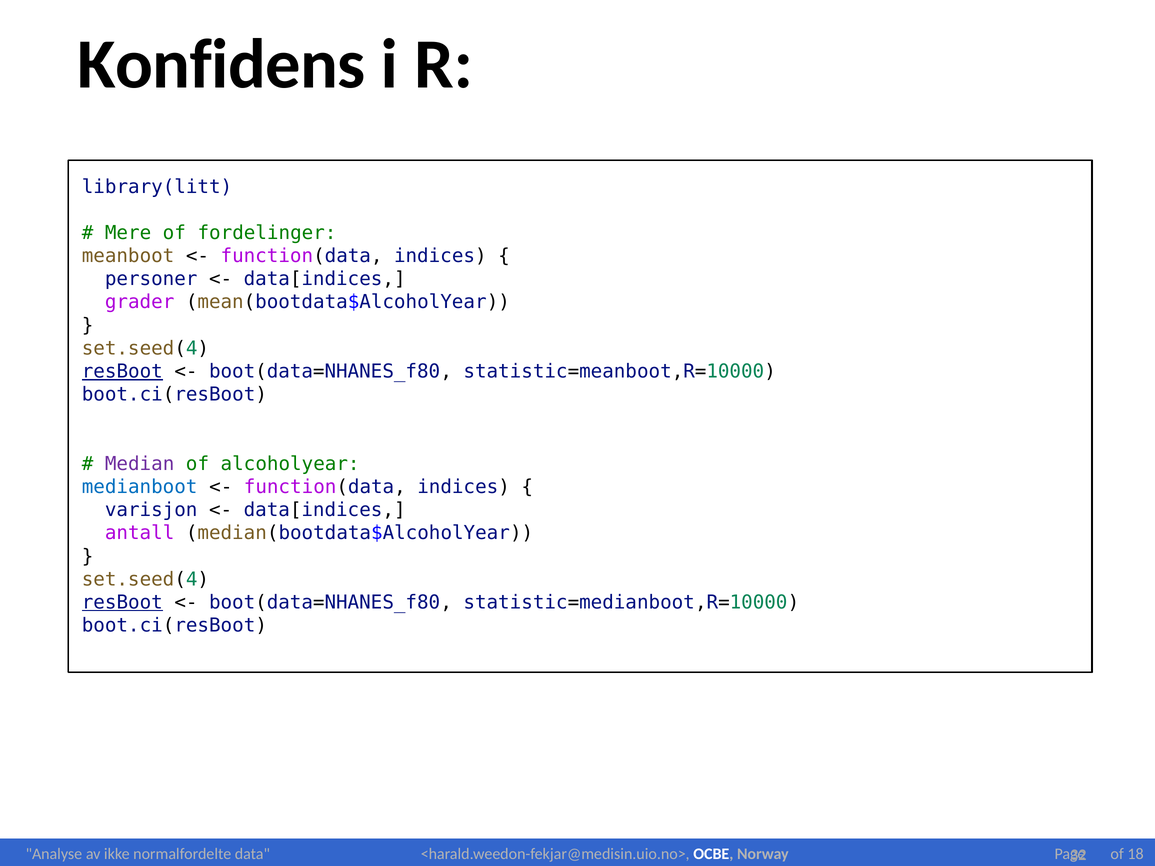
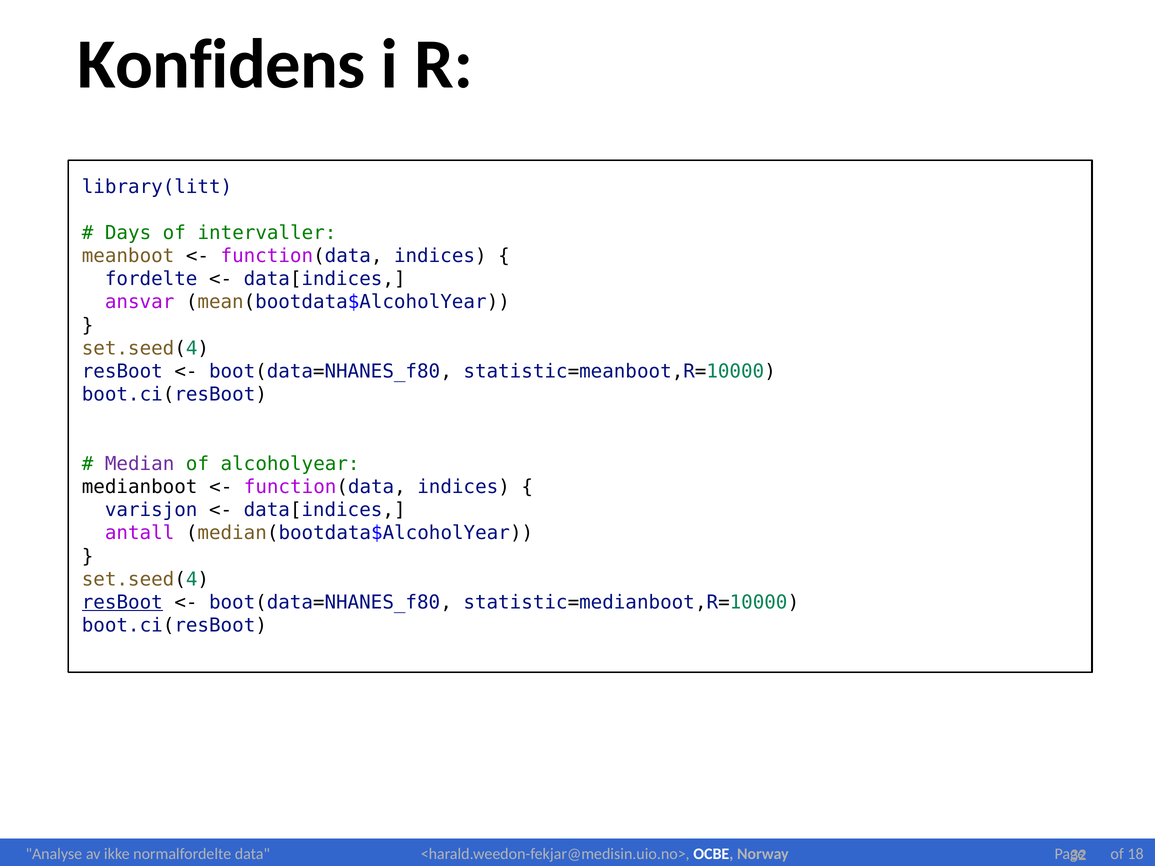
Mere: Mere -> Days (128, 233)
fordelinger: fordelinger -> intervaller (267, 233)
personer: personer -> fordelte (151, 279)
grader: grader -> ansvar (140, 302)
resBoot underline: present -> none (122, 372)
medianboot colour: blue -> black (140, 487)
